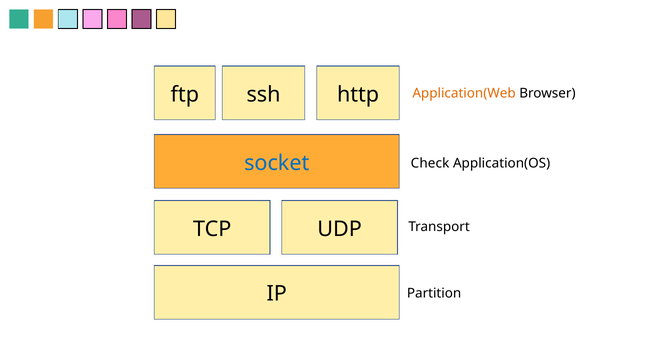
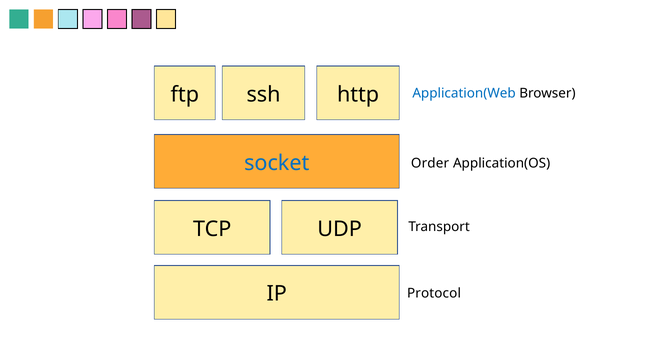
Application(Web colour: orange -> blue (464, 93)
Check: Check -> Order (430, 163)
Partition: Partition -> Protocol (434, 293)
